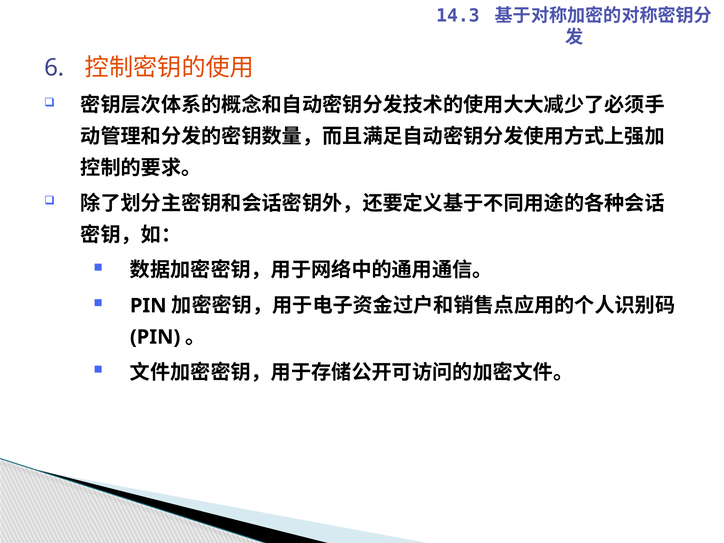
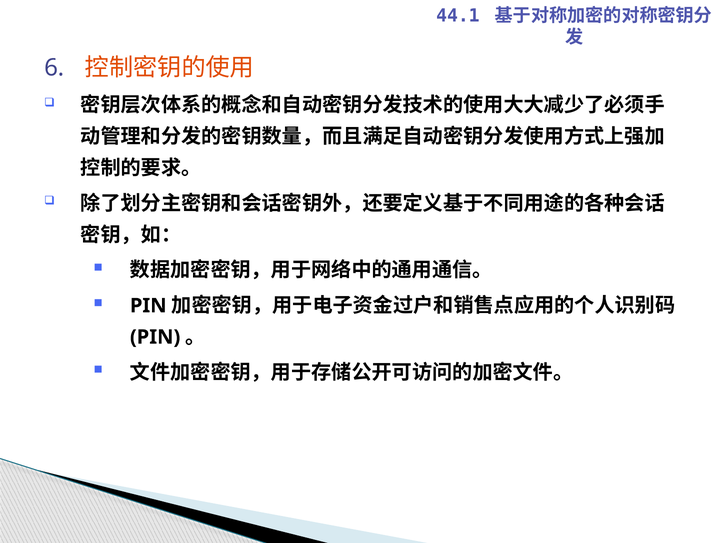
14.3: 14.3 -> 44.1 (458, 16)
